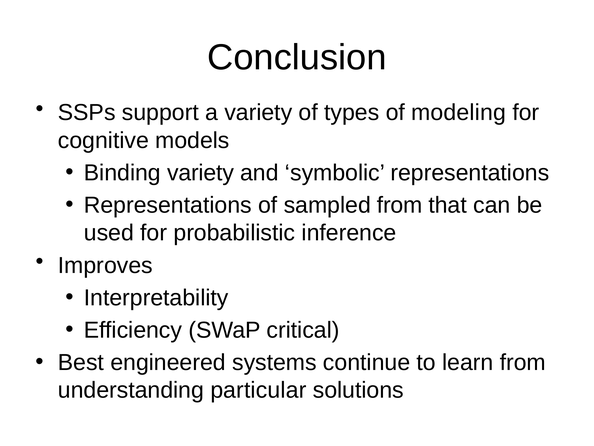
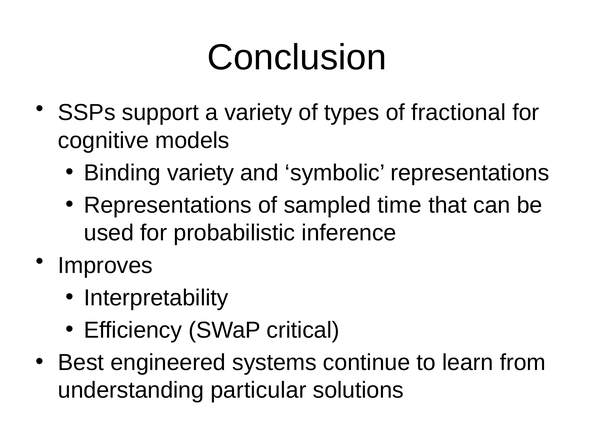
modeling: modeling -> fractional (459, 113)
sampled from: from -> time (399, 205)
